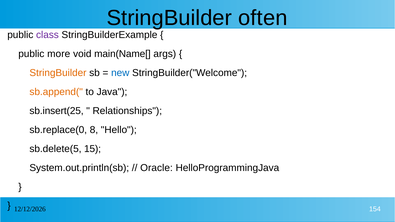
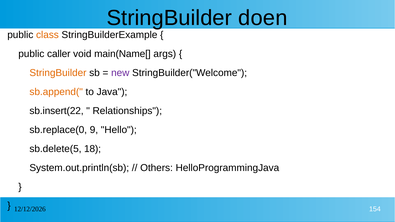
often: often -> doen (263, 18)
class colour: purple -> orange (47, 35)
more: more -> caller (59, 54)
new colour: blue -> purple (120, 73)
sb.insert(25: sb.insert(25 -> sb.insert(22 (57, 111)
8: 8 -> 9 (94, 130)
15: 15 -> 18 (93, 149)
Oracle: Oracle -> Others (157, 168)
